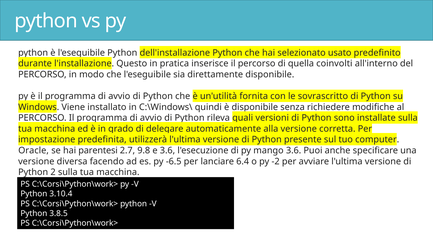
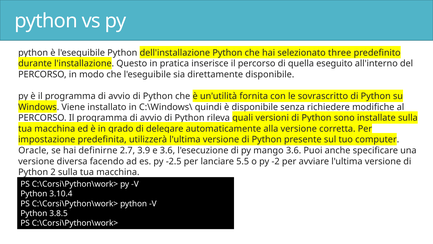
usato: usato -> three (340, 53)
coinvolti: coinvolti -> eseguito (334, 63)
parentesi: parentesi -> definirne (98, 150)
9.8: 9.8 -> 3.9 (144, 150)
-6.5: -6.5 -> -2.5 (174, 161)
6.4: 6.4 -> 5.5 (243, 161)
